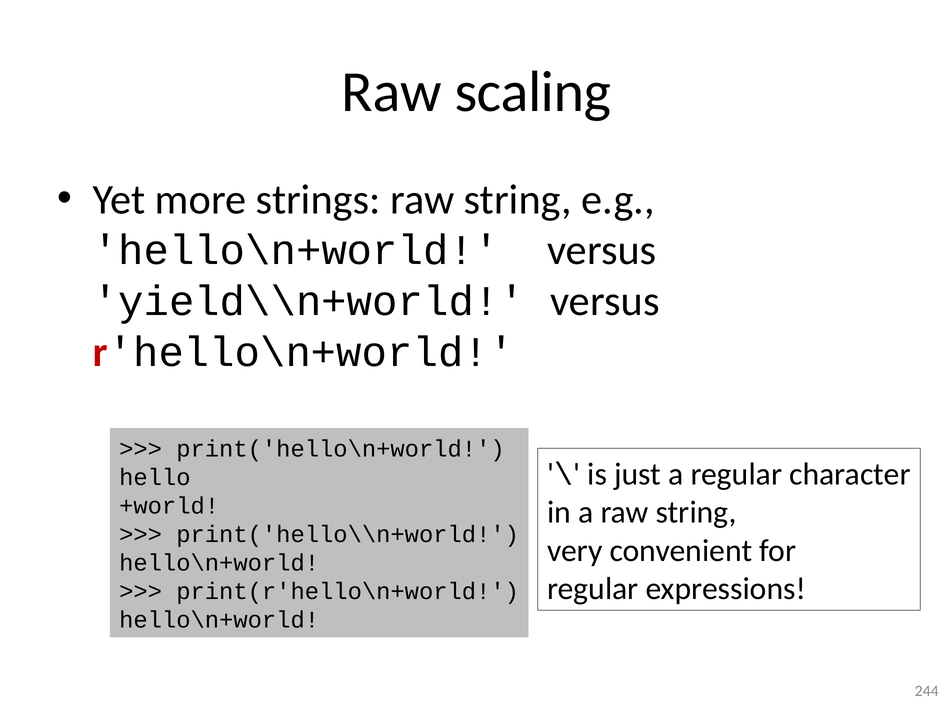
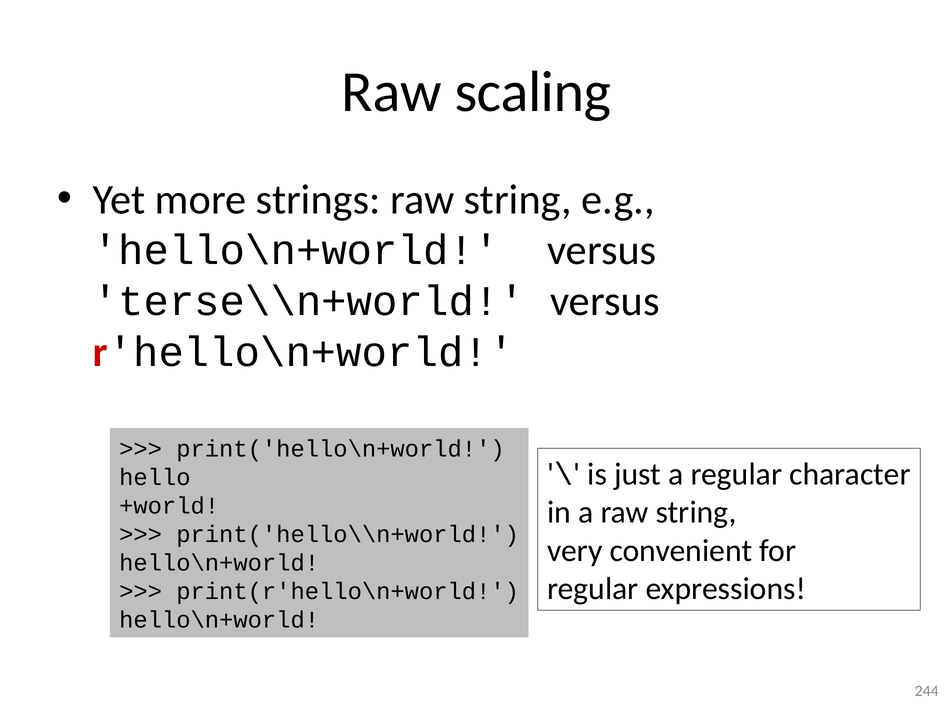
yield\\n+world: yield\\n+world -> terse\\n+world (309, 301)
